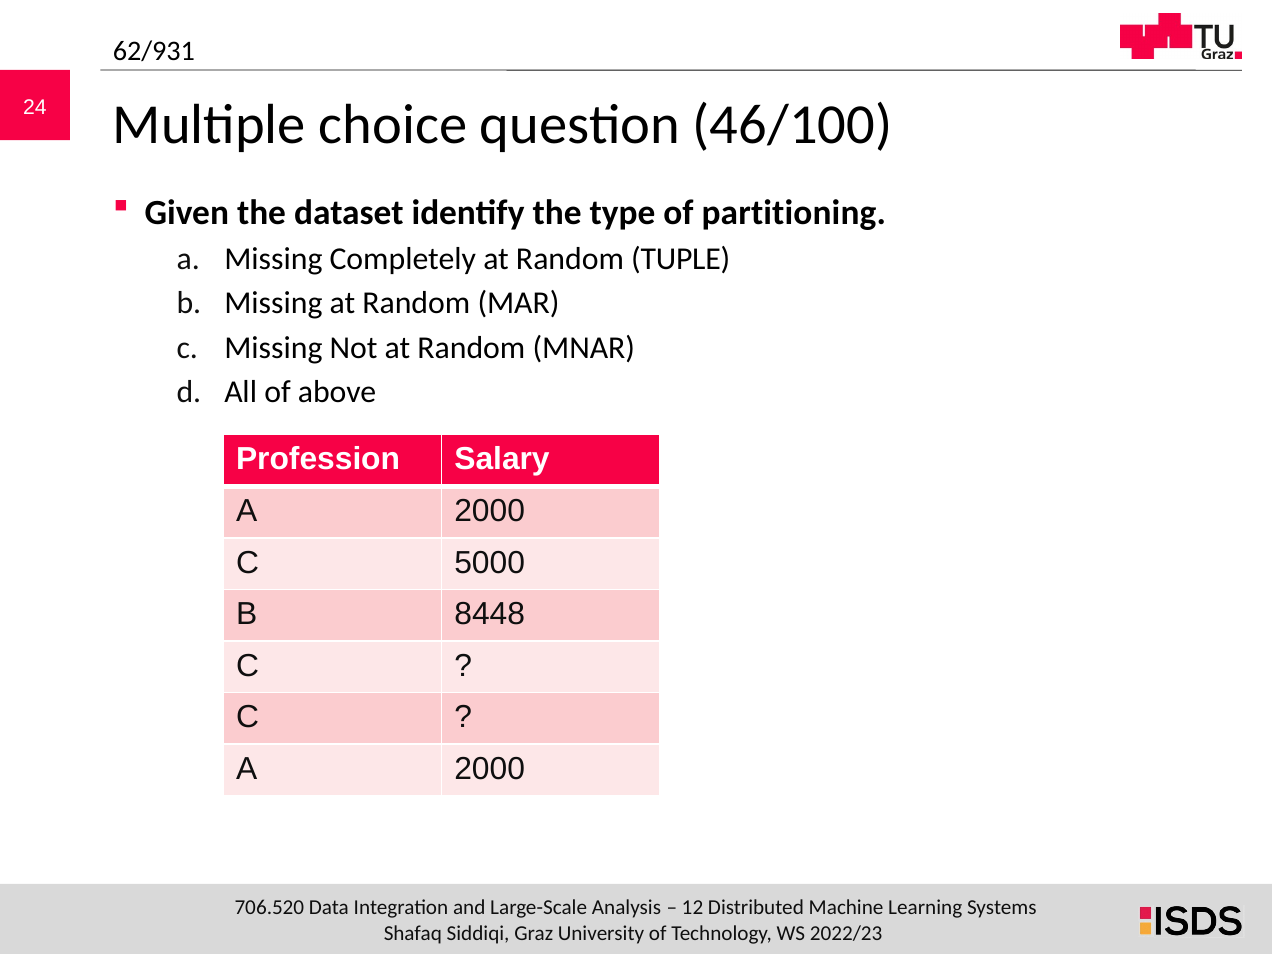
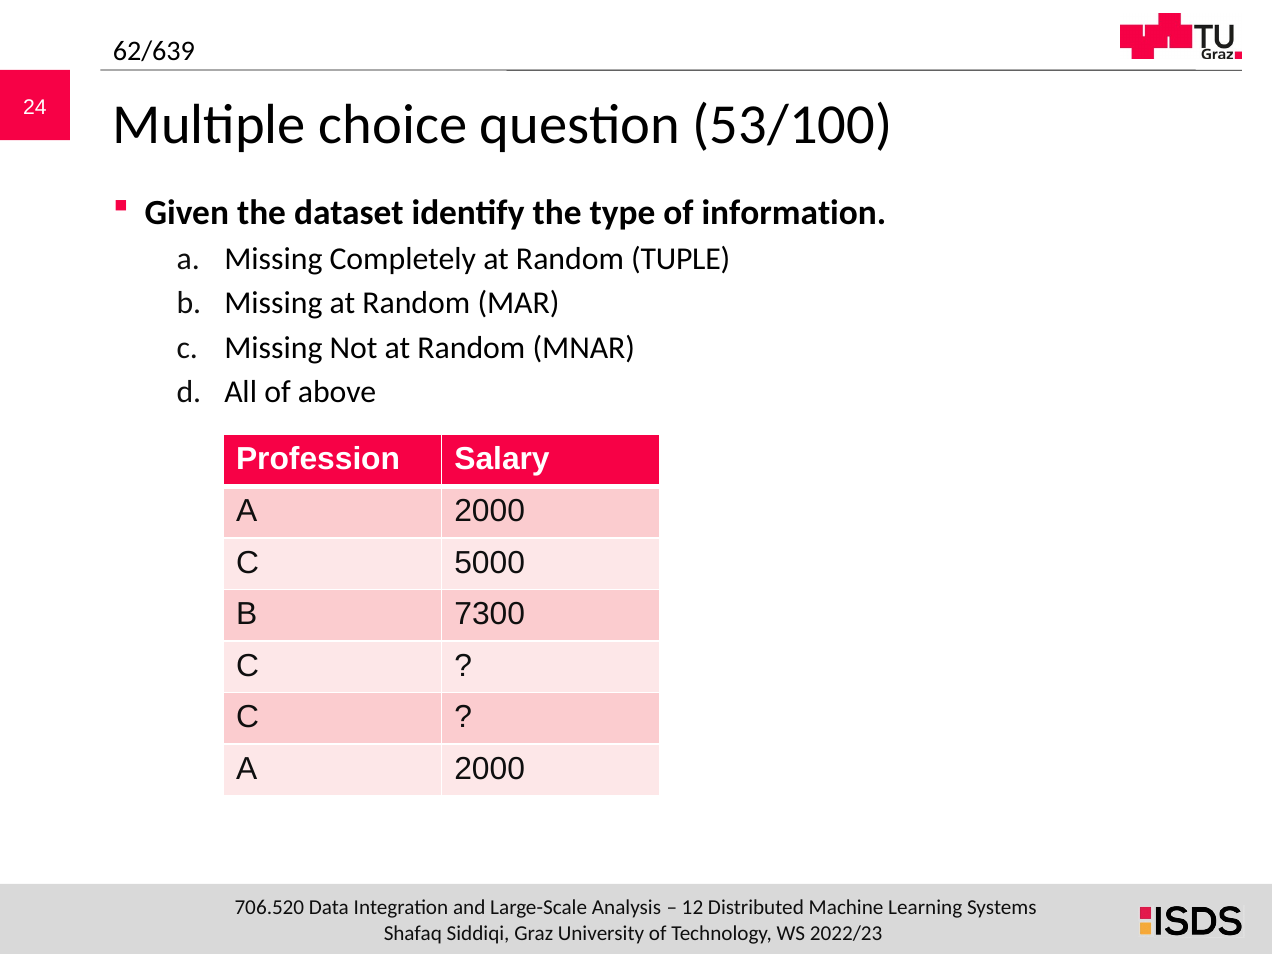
62/931: 62/931 -> 62/639 (154, 52)
46/100: 46/100 -> 53/100 (793, 125)
partitioning: partitioning -> information (794, 212)
8448: 8448 -> 7300 (490, 614)
